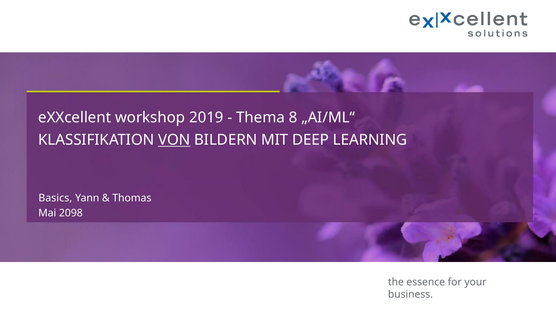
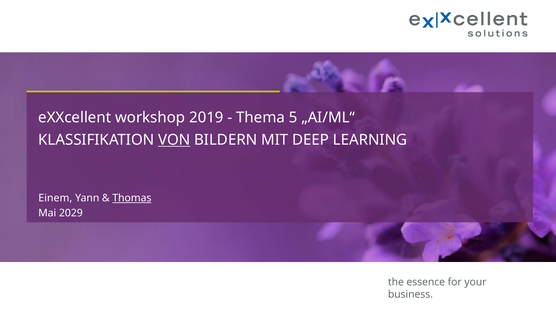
8: 8 -> 5 (293, 117)
Basics: Basics -> Einem (55, 198)
Thomas underline: none -> present (132, 198)
2098: 2098 -> 2029 (71, 213)
